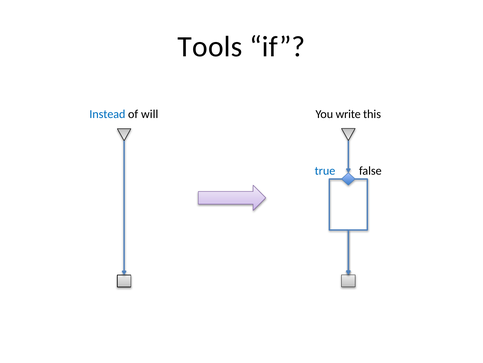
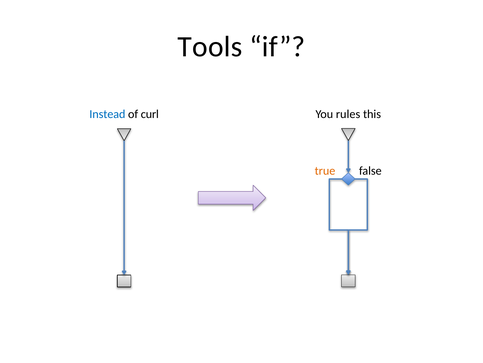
will: will -> curl (150, 114)
write: write -> rules (348, 114)
true colour: blue -> orange (325, 170)
